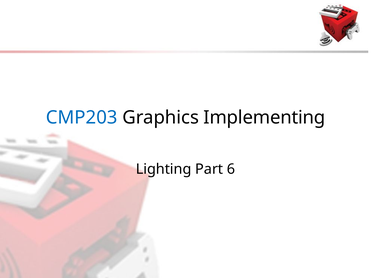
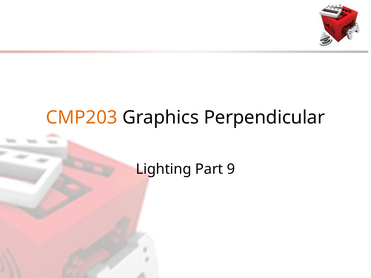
CMP203 colour: blue -> orange (82, 118)
Implementing: Implementing -> Perpendicular (264, 118)
6: 6 -> 9 (231, 169)
